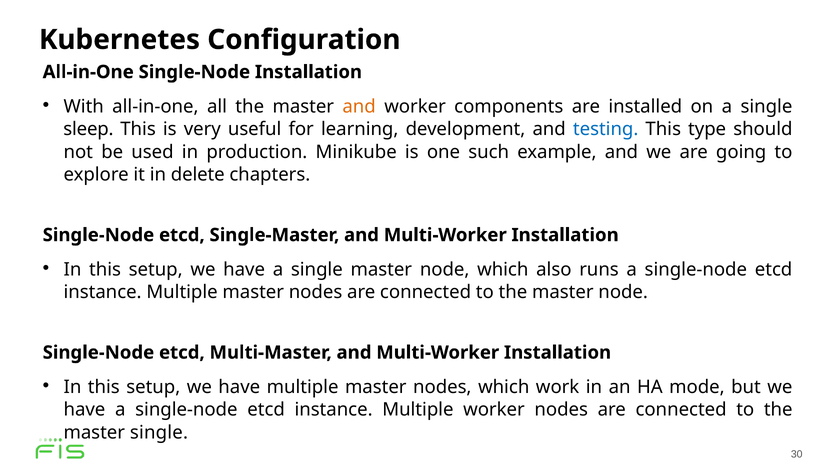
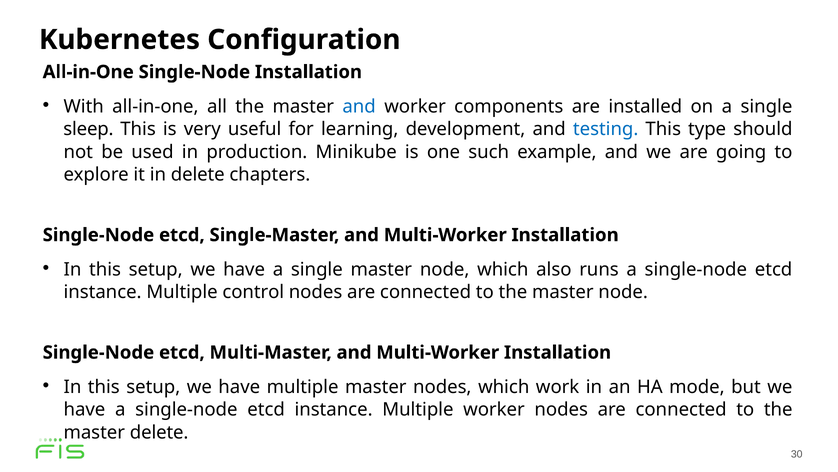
and colour: orange -> blue (359, 106)
instance Multiple master: master -> control (253, 292)
master single: single -> delete (159, 432)
